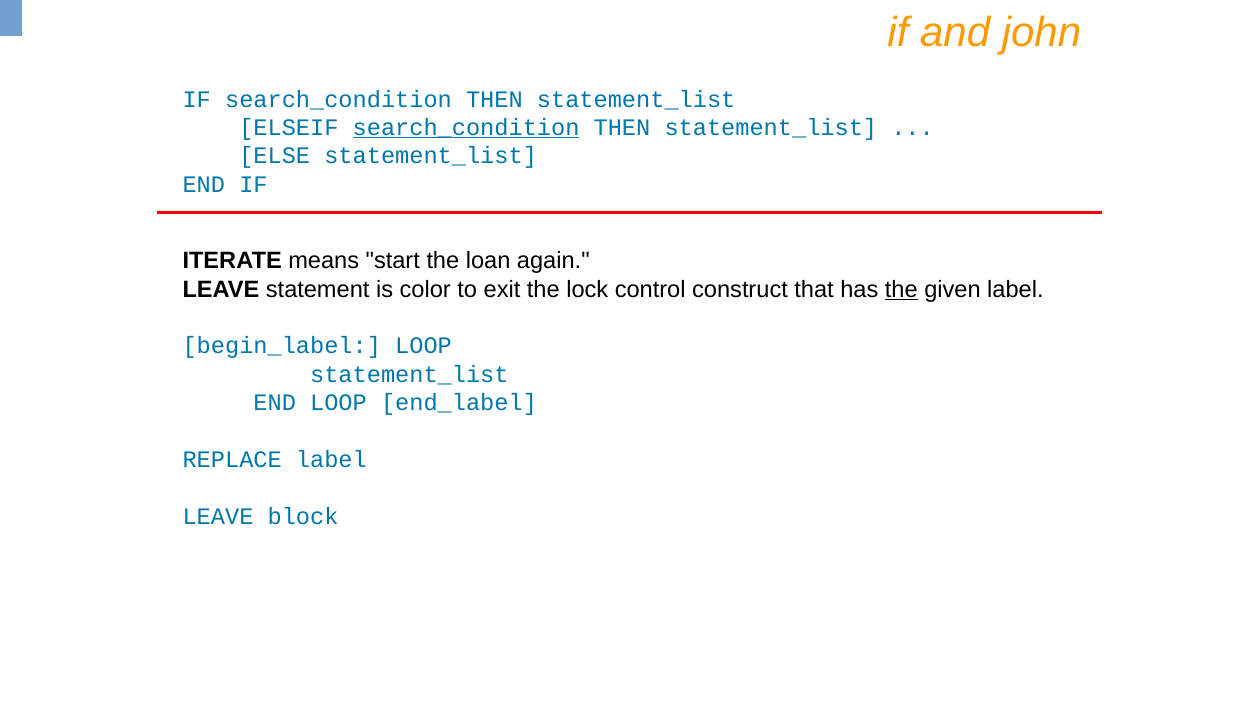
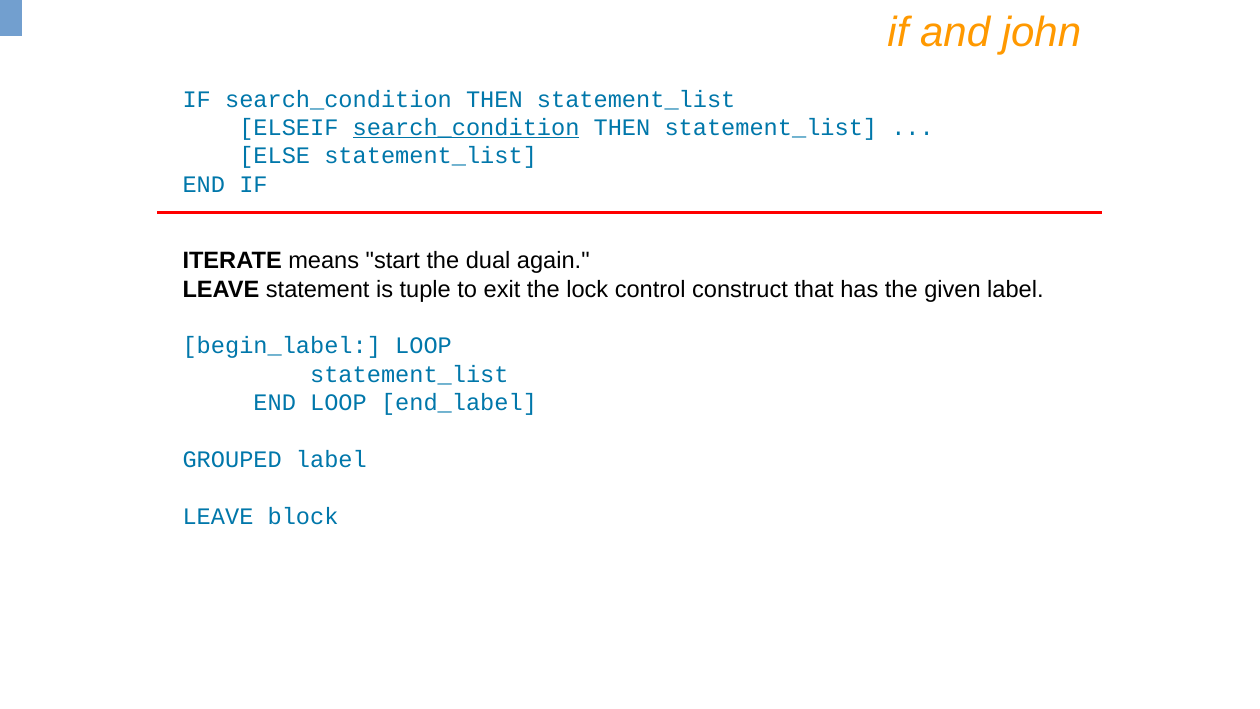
loan: loan -> dual (488, 261)
color: color -> tuple (425, 289)
the underline: present -> none (901, 289)
REPLACE: REPLACE -> GROUPED (232, 459)
